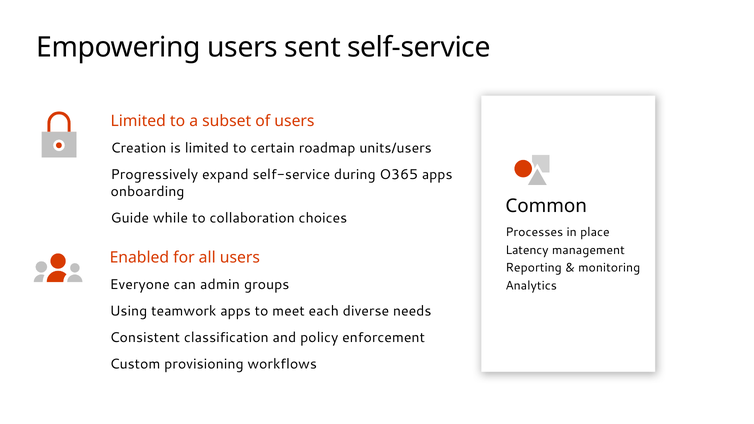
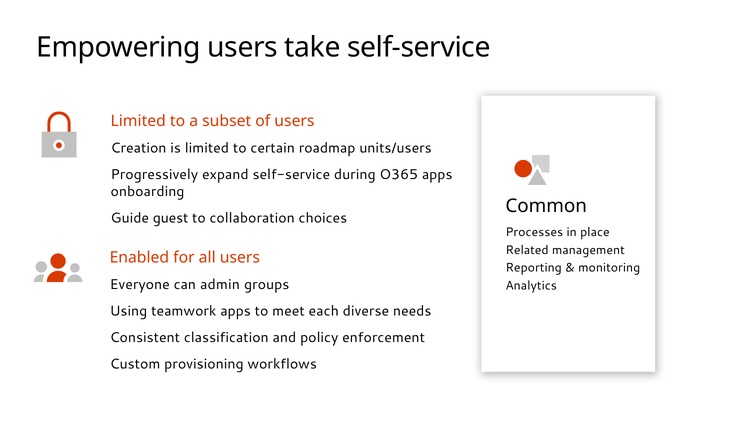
sent: sent -> take (313, 47)
while: while -> guest (171, 218)
Latency: Latency -> Related (527, 250)
